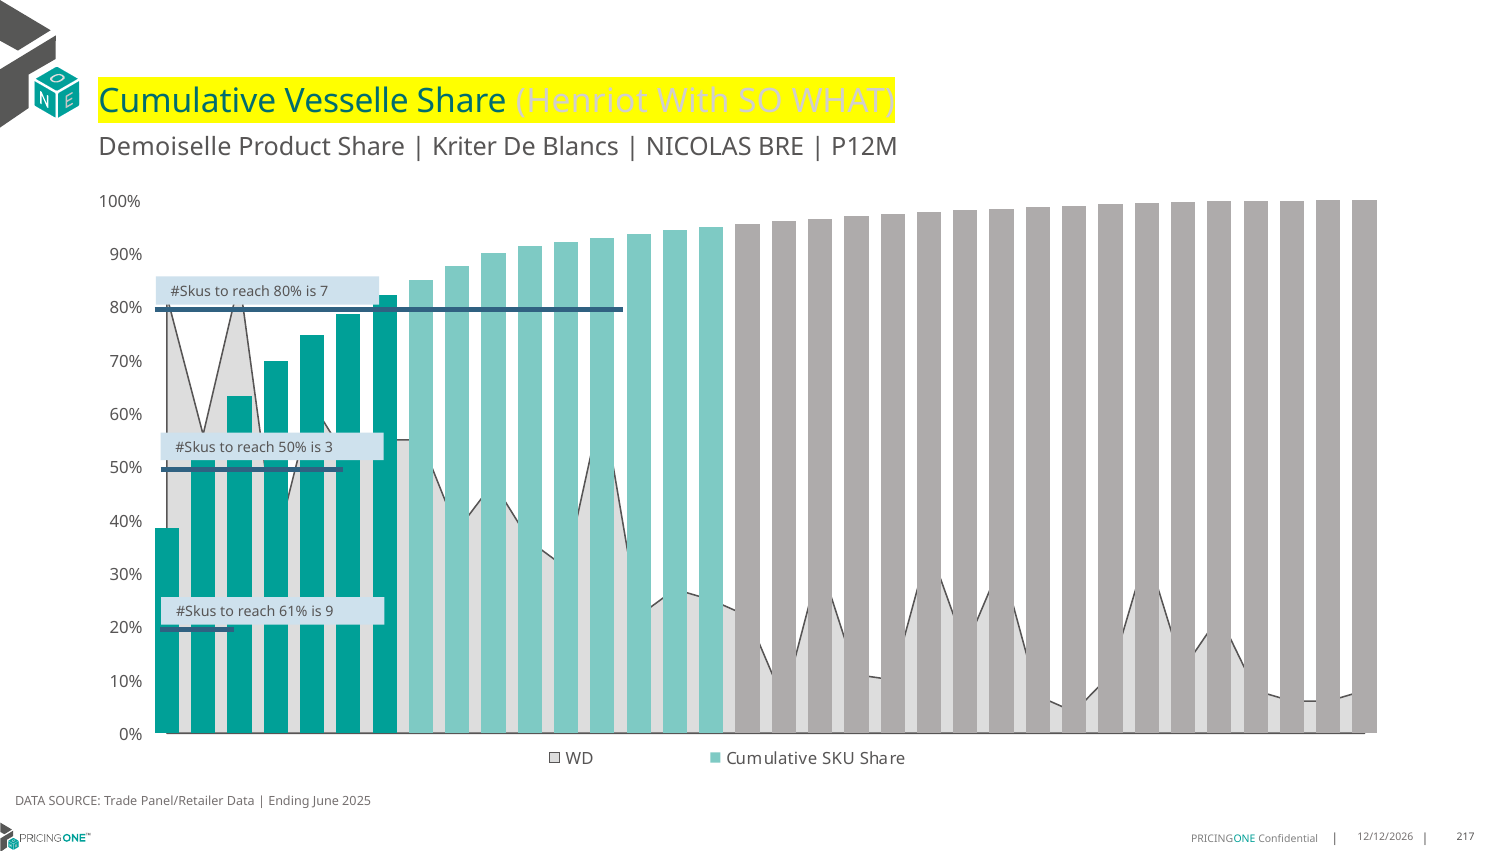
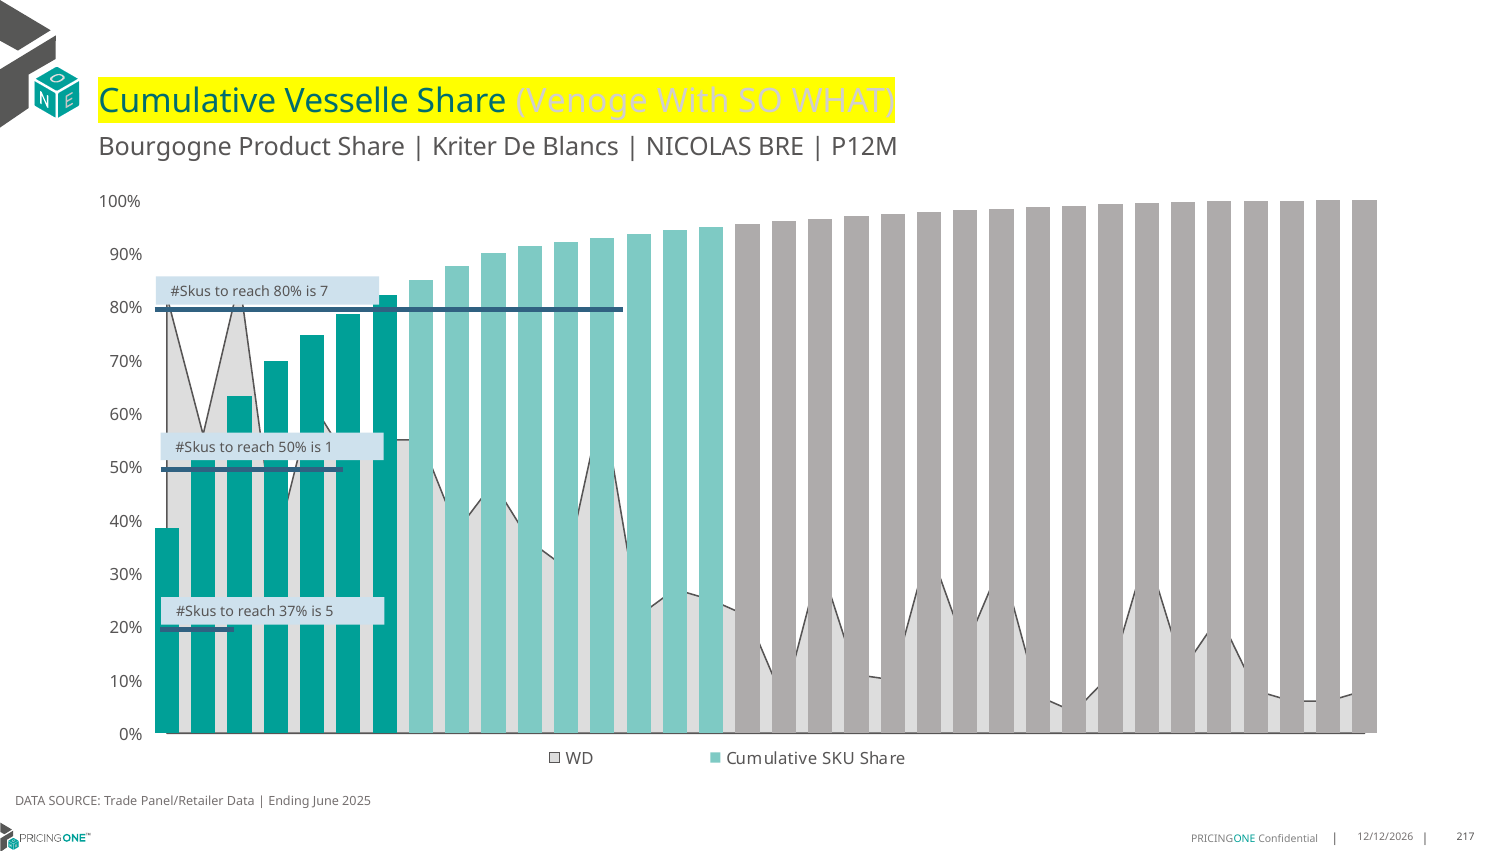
Henriot: Henriot -> Venoge (582, 102)
Demoiselle: Demoiselle -> Bourgogne (165, 147)
3: 3 -> 1 (329, 447)
61%: 61% -> 37% (293, 612)
9: 9 -> 5 (330, 612)
